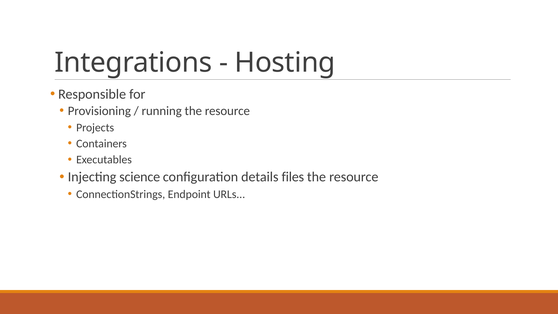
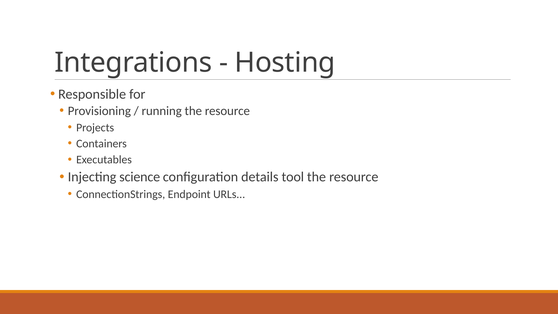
files: files -> tool (293, 177)
